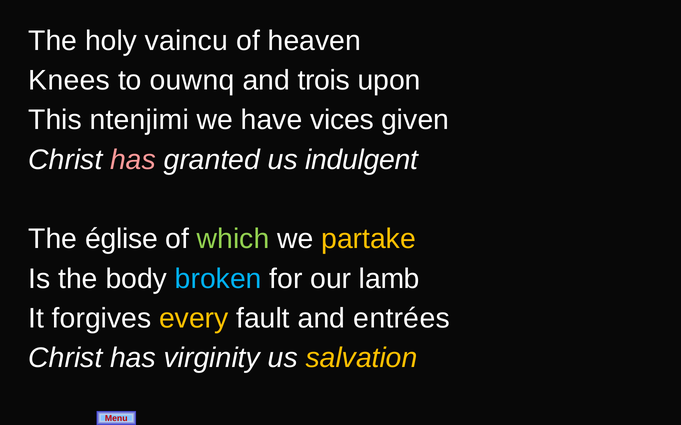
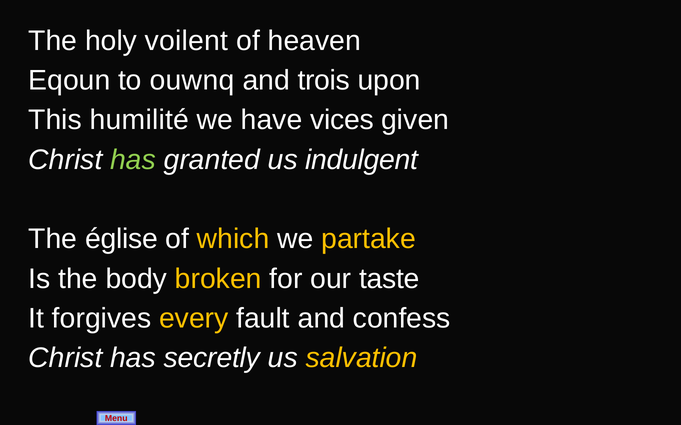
vaincu: vaincu -> voilent (187, 41)
Knees: Knees -> Eqoun (69, 80)
ntenjimi: ntenjimi -> humilité (139, 120)
has colour: pink -> light green (133, 160)
which colour: light green -> yellow (233, 239)
broken colour: light blue -> yellow (218, 279)
lamb: lamb -> taste (389, 279)
entrées: entrées -> confess (402, 319)
virginity: virginity -> secretly (212, 359)
